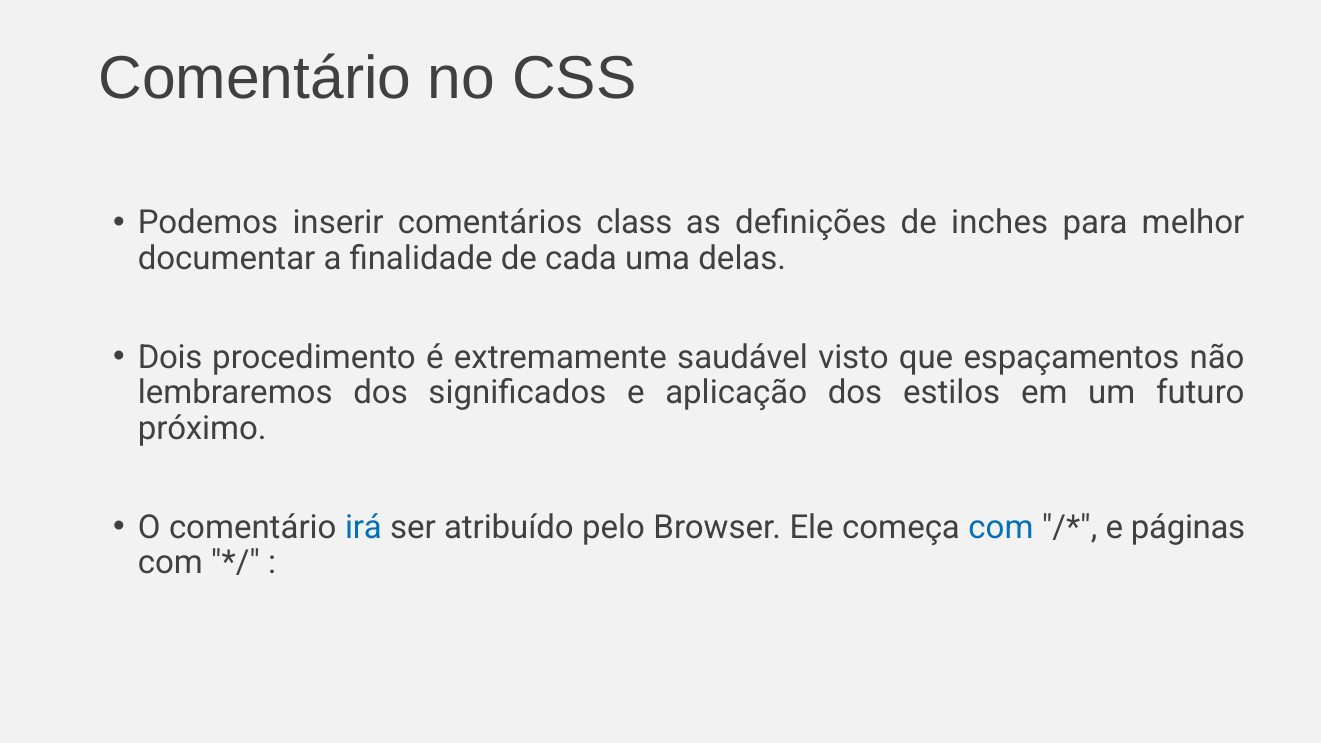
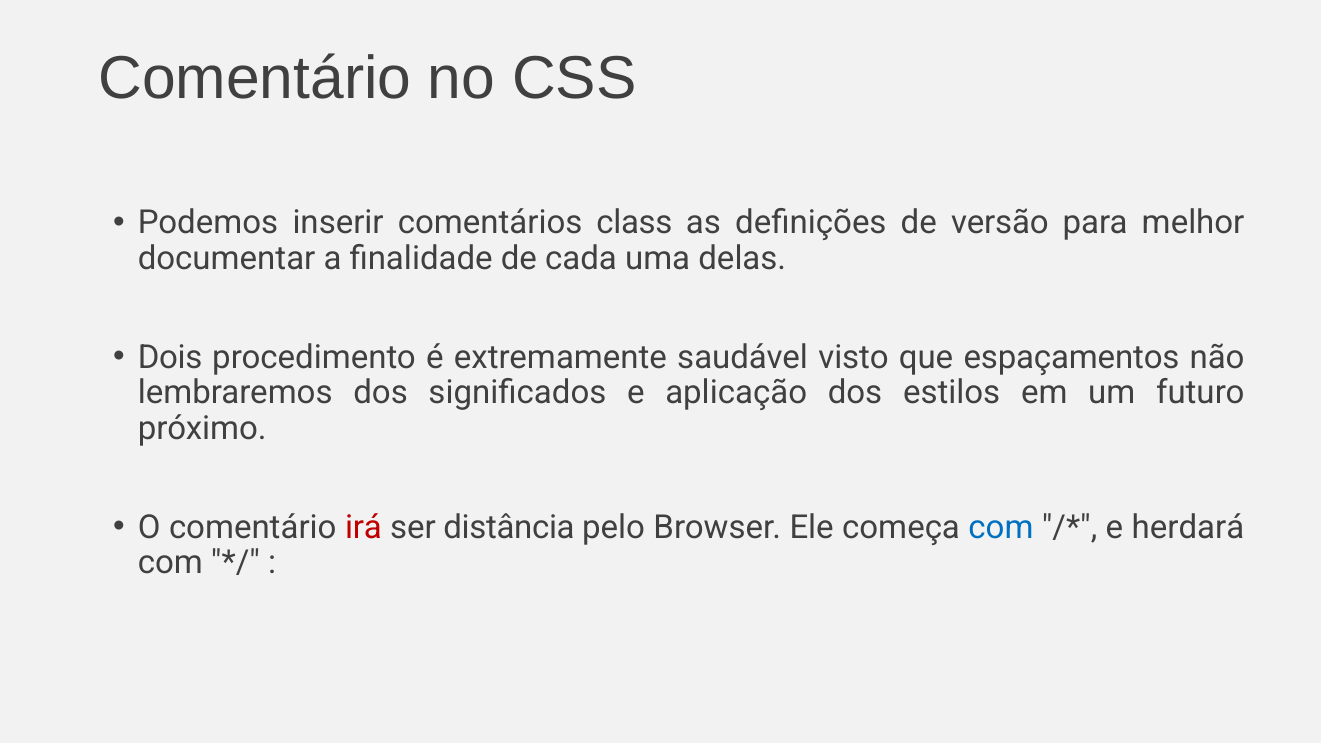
inches: inches -> versão (1000, 223)
irá colour: blue -> red (363, 527)
atribuído: atribuído -> distância (509, 527)
páginas: páginas -> herdará (1188, 527)
